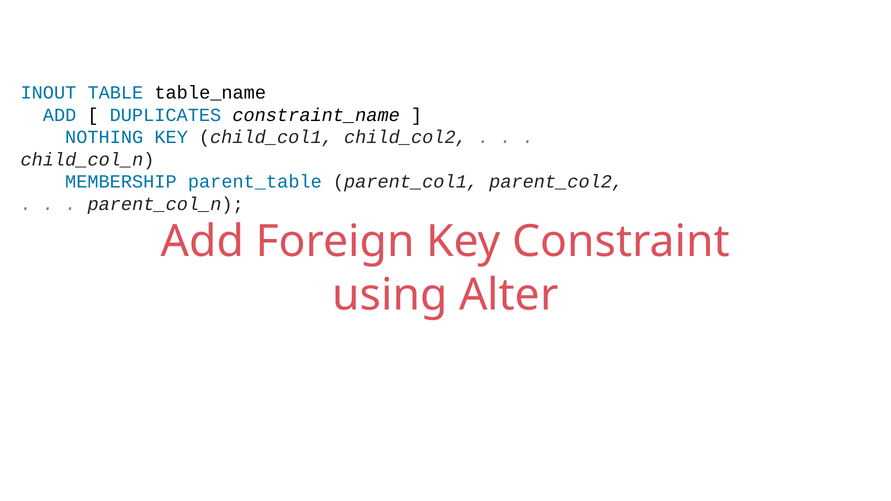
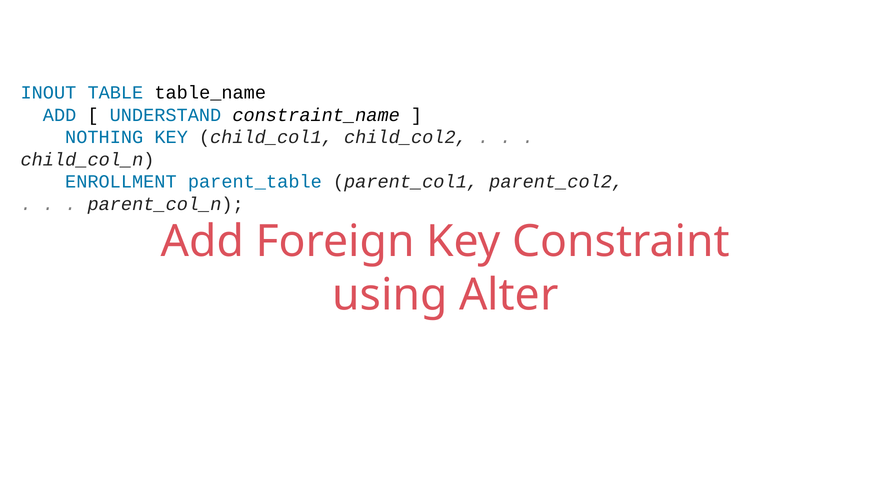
DUPLICATES: DUPLICATES -> UNDERSTAND (165, 115)
MEMBERSHIP: MEMBERSHIP -> ENROLLMENT (121, 182)
